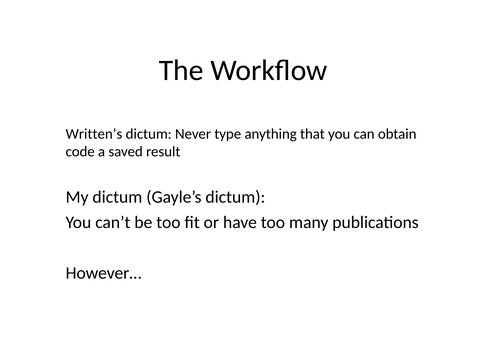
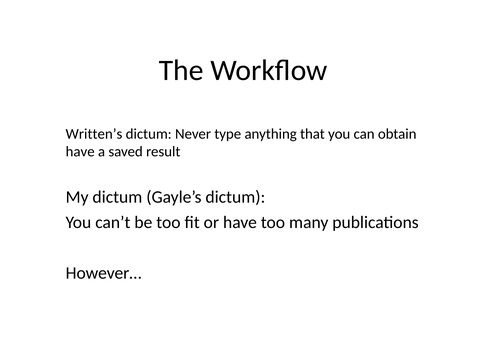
code: code -> have (80, 152)
